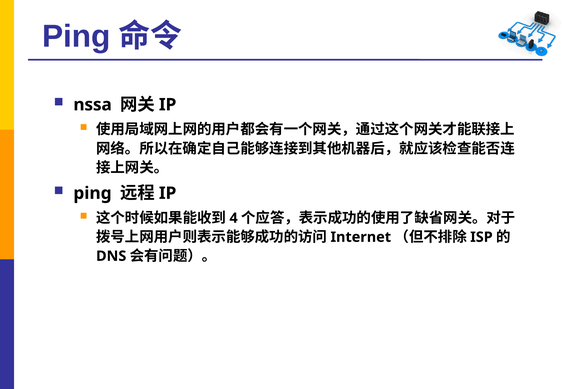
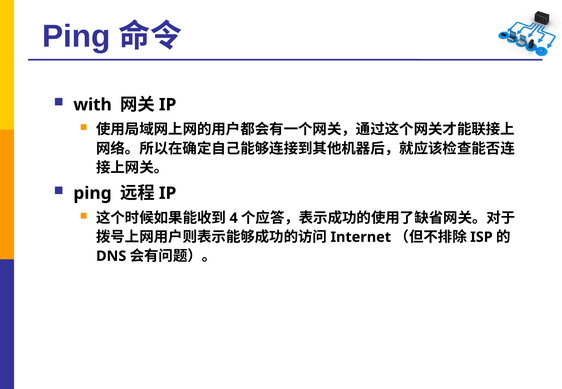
nssa: nssa -> with (93, 105)
